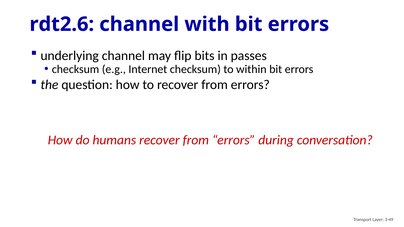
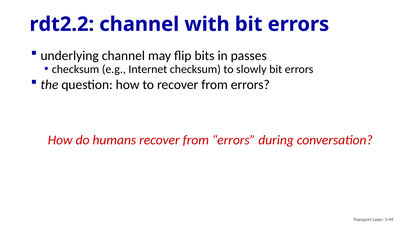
rdt2.6: rdt2.6 -> rdt2.2 (62, 24)
within: within -> slowly (251, 69)
